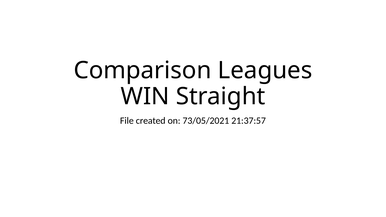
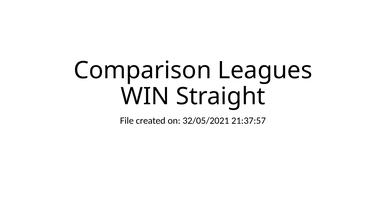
73/05/2021: 73/05/2021 -> 32/05/2021 (206, 121)
